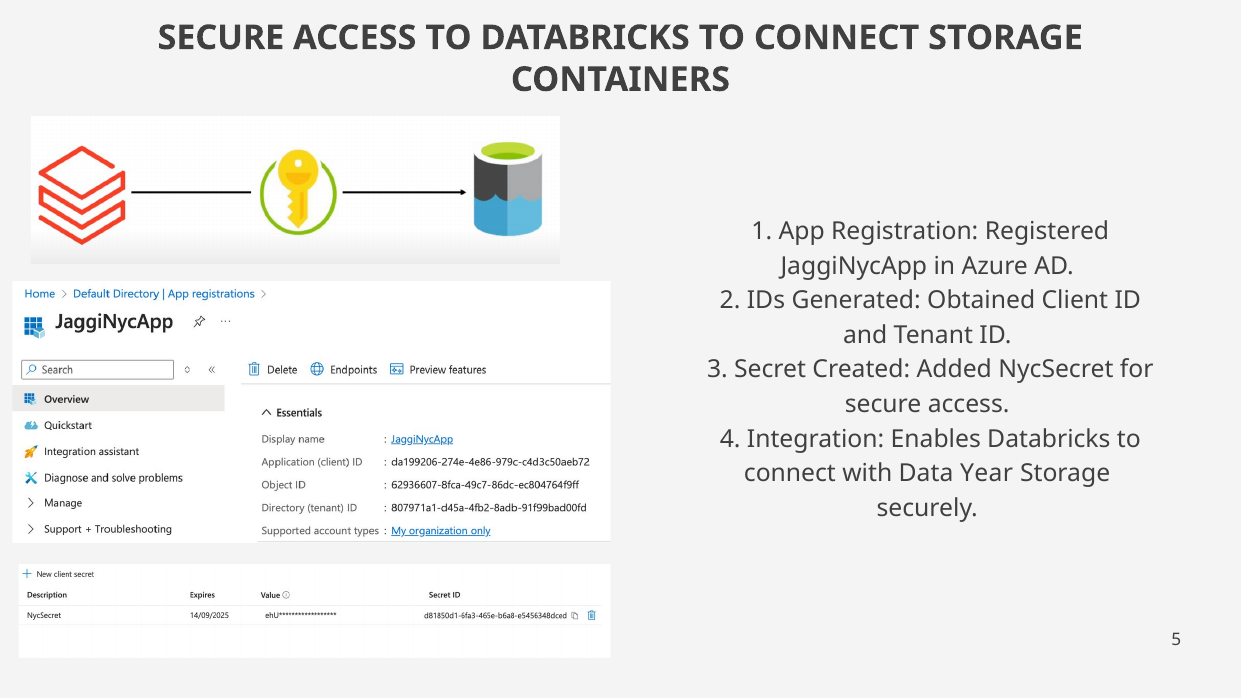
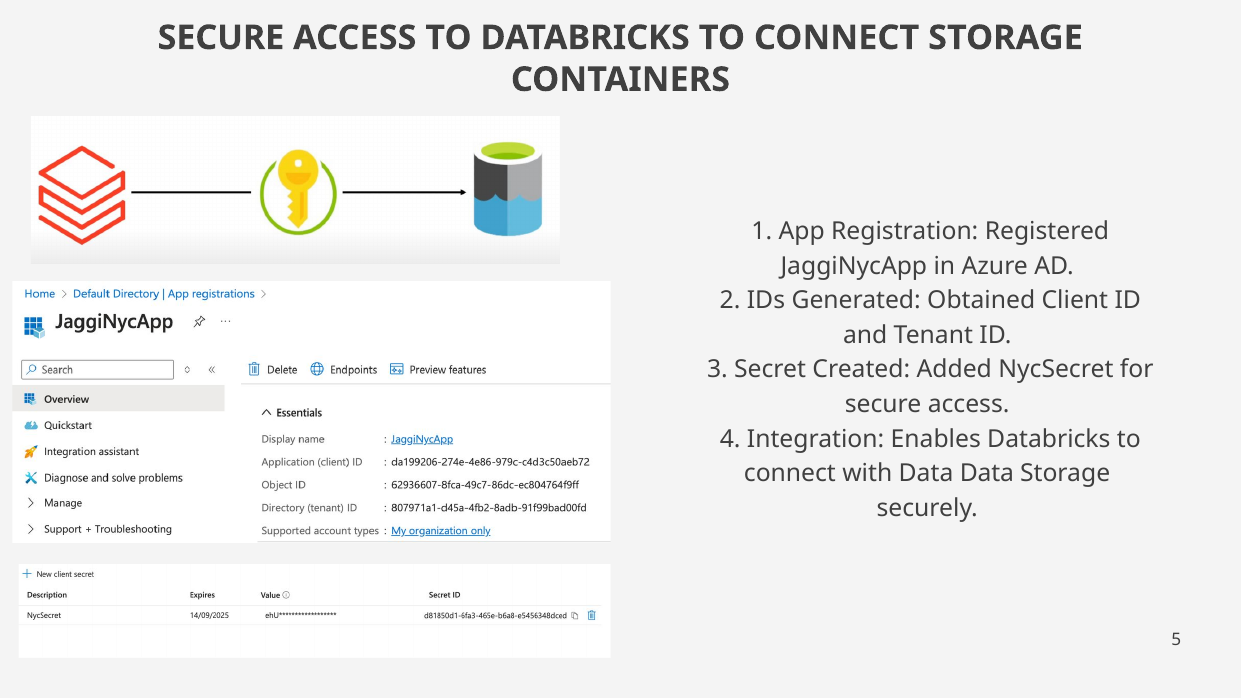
Data Year: Year -> Data (987, 474)
